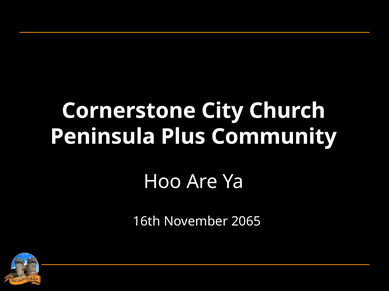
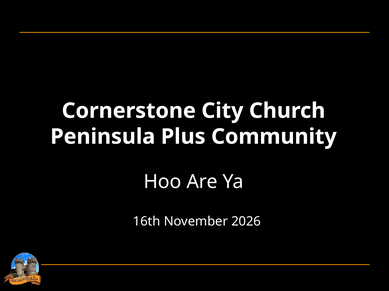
2065: 2065 -> 2026 (246, 222)
